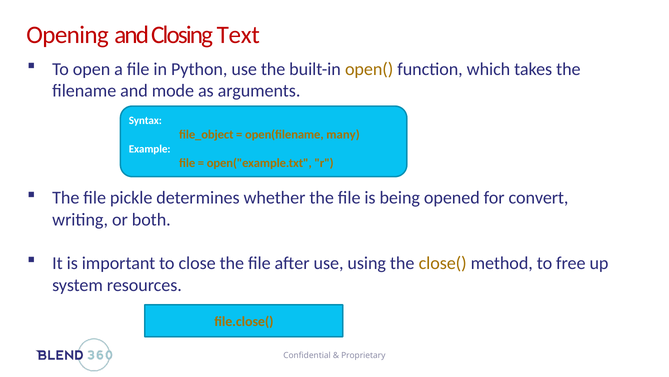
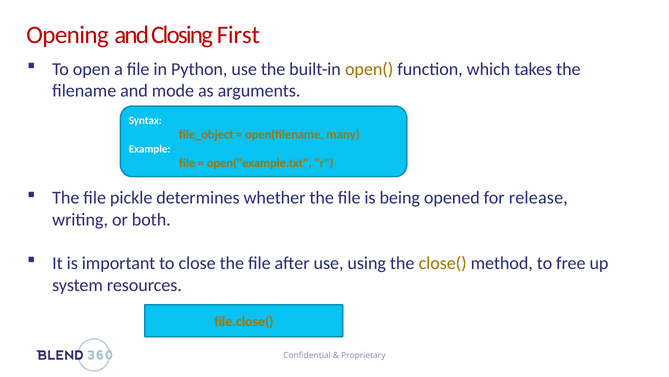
Text: Text -> First (238, 35)
convert: convert -> release (538, 198)
